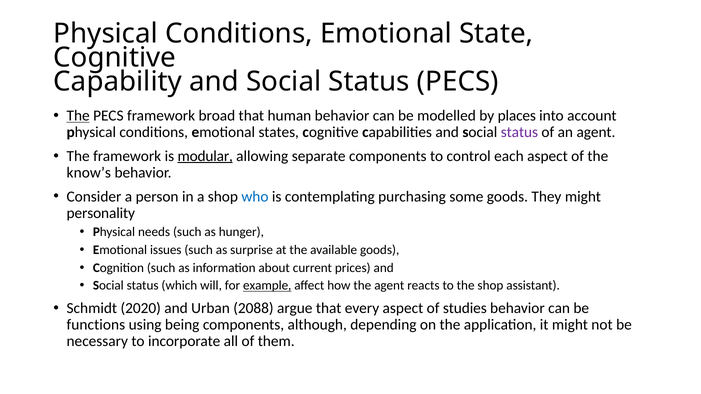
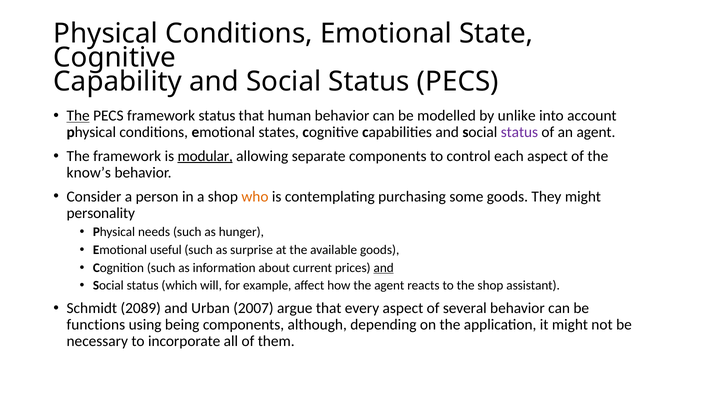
framework broad: broad -> status (217, 116)
places: places -> unlike (517, 116)
who colour: blue -> orange (255, 197)
issues: issues -> useful (166, 250)
and underline: none -> present (384, 268)
example underline: present -> none (267, 286)
2020: 2020 -> 2089 (141, 308)
2088: 2088 -> 2007 (253, 308)
studies: studies -> several (465, 308)
